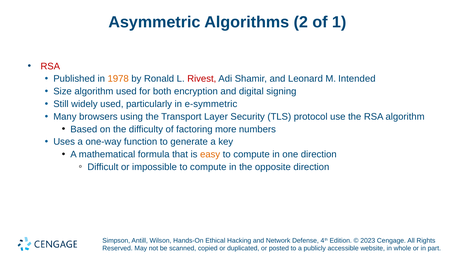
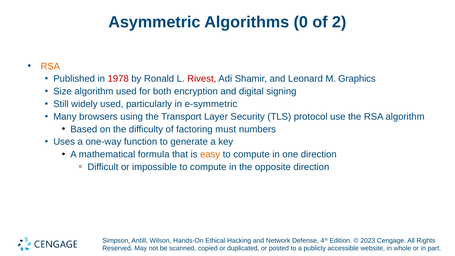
2: 2 -> 0 (301, 22)
1: 1 -> 2 (339, 22)
RSA colour: red -> orange (50, 66)
1978 colour: orange -> red (118, 79)
Intended: Intended -> Graphics (357, 79)
more: more -> must (226, 129)
